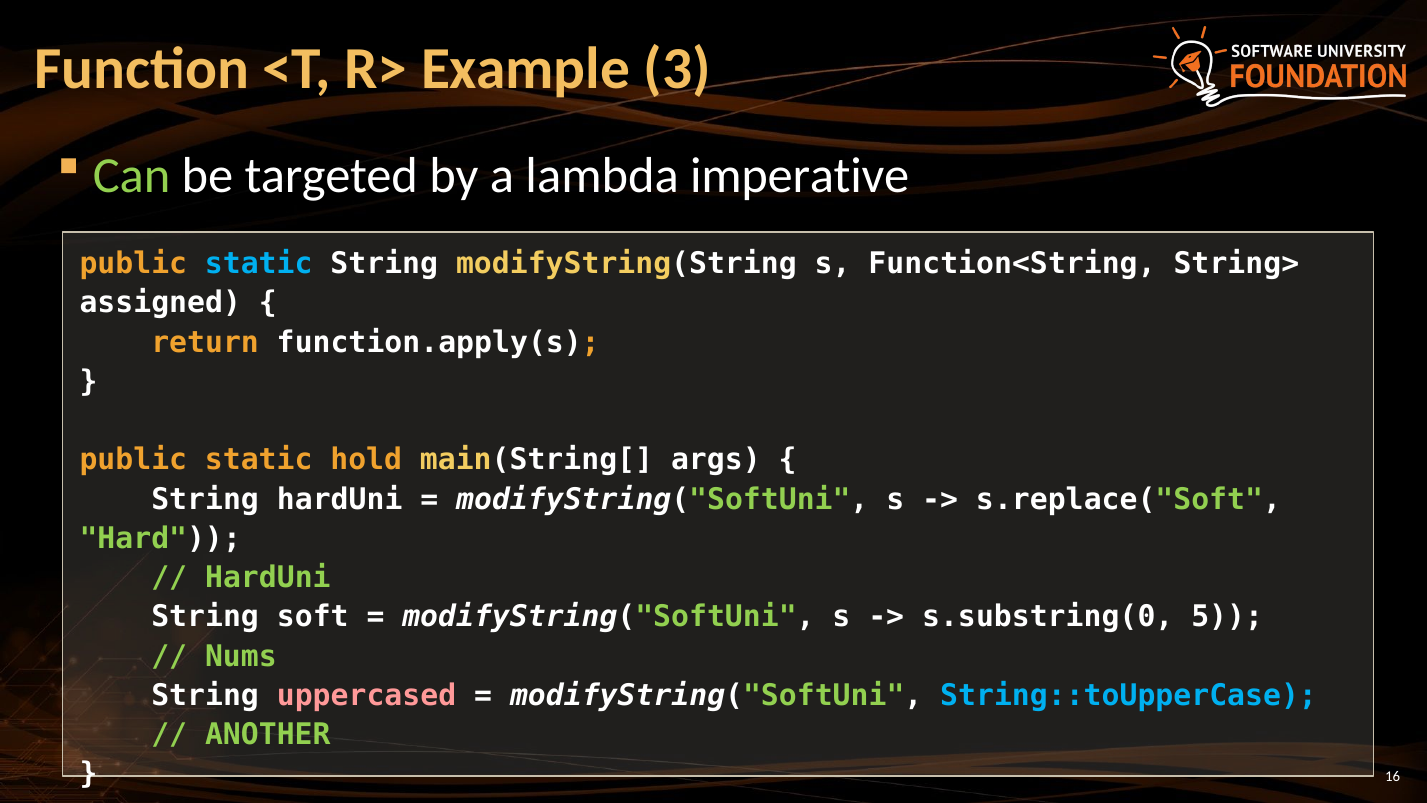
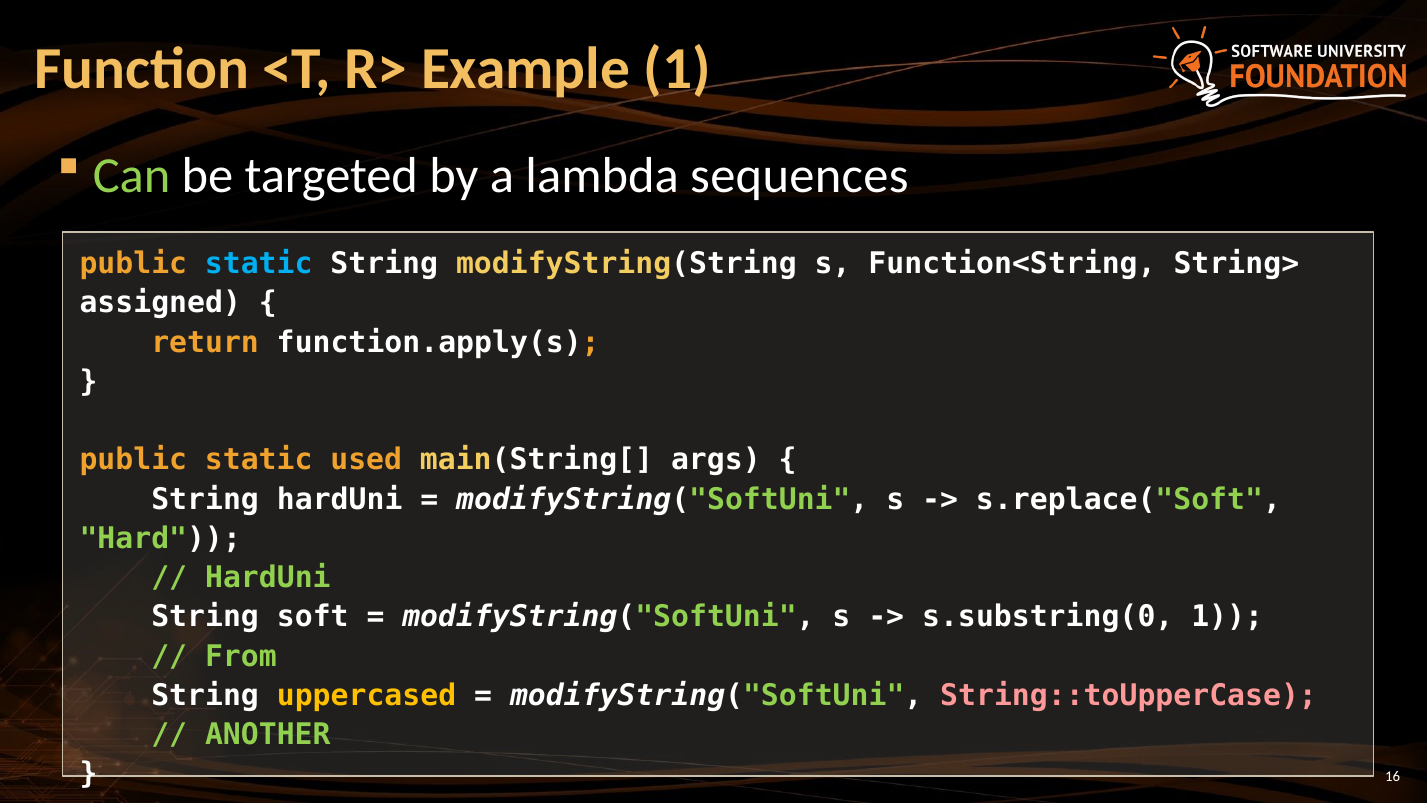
Example 3: 3 -> 1 (677, 69)
imperative: imperative -> sequences (799, 176)
hold: hold -> used (366, 460)
s.substring(0 5: 5 -> 1 (1227, 617)
Nums: Nums -> From (241, 656)
uppercased colour: pink -> yellow (367, 695)
String::toUpperCase colour: light blue -> pink (1129, 695)
